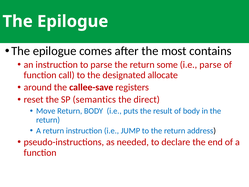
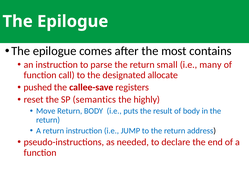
some: some -> small (167, 65)
i.e parse: parse -> many (210, 65)
around: around -> pushed (38, 87)
direct: direct -> highly (147, 99)
